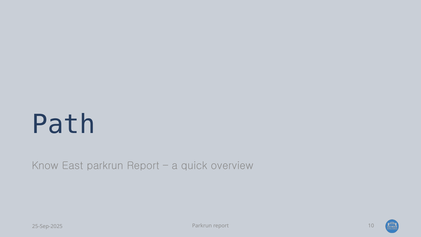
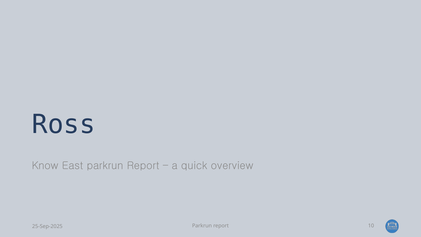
Path: Path -> Ross (64, 125)
